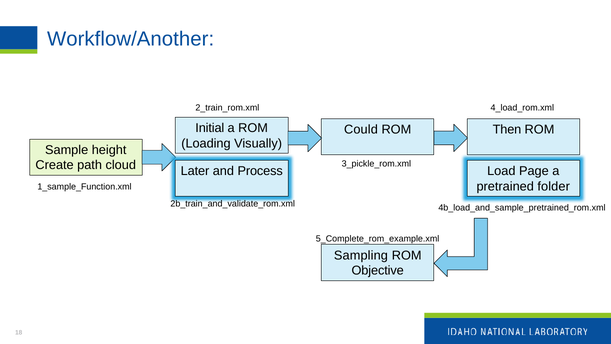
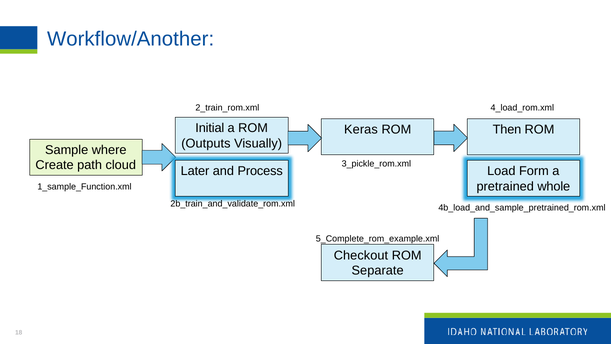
Could: Could -> Keras (361, 129)
Loading: Loading -> Outputs (206, 143)
height: height -> where (109, 150)
Page: Page -> Form (534, 171)
folder: folder -> whole (554, 186)
Sampling: Sampling -> Checkout (361, 255)
Objective: Objective -> Separate (378, 270)
